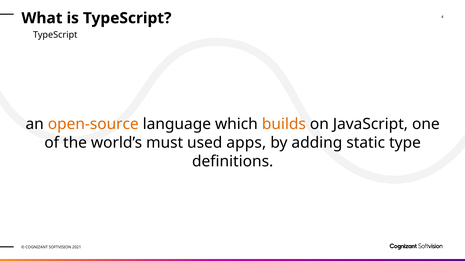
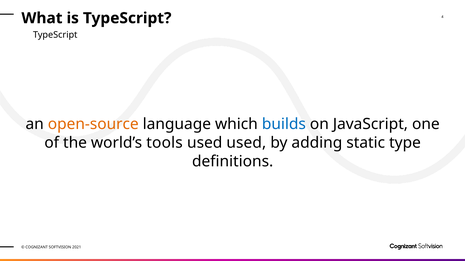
builds colour: orange -> blue (284, 124)
must: must -> tools (165, 143)
used apps: apps -> used (246, 143)
